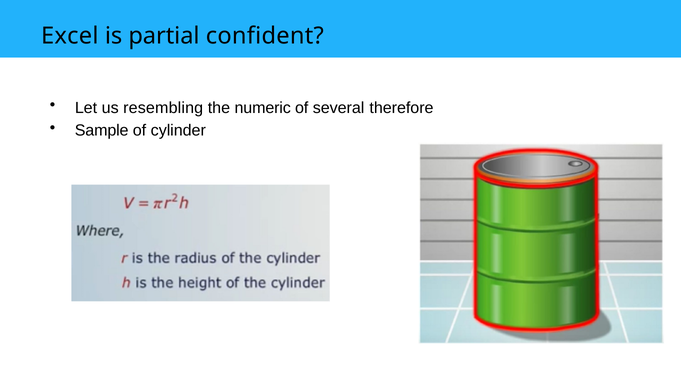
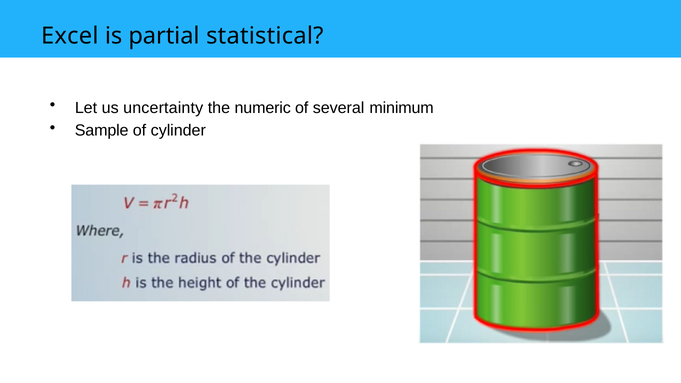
confident: confident -> statistical (265, 36)
resembling: resembling -> uncertainty (163, 108)
therefore: therefore -> minimum (402, 108)
